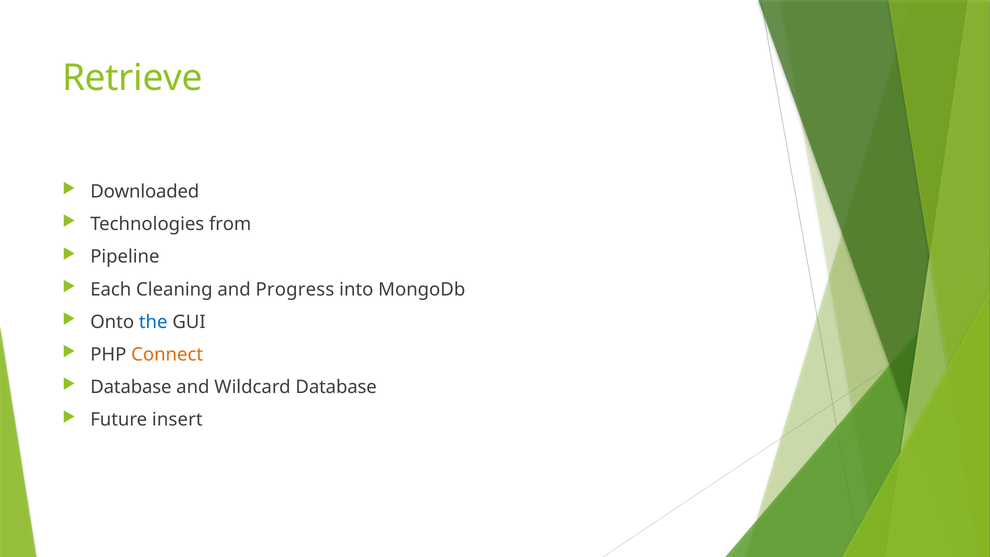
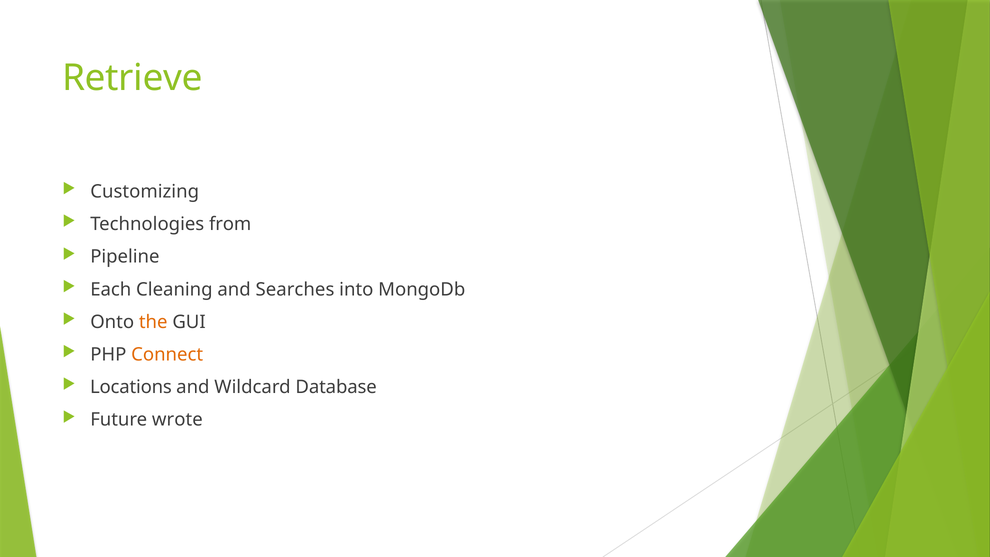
Downloaded: Downloaded -> Customizing (145, 192)
Progress: Progress -> Searches (295, 289)
the colour: blue -> orange (153, 322)
Database: Database -> Locations (131, 387)
insert: insert -> wrote (177, 420)
